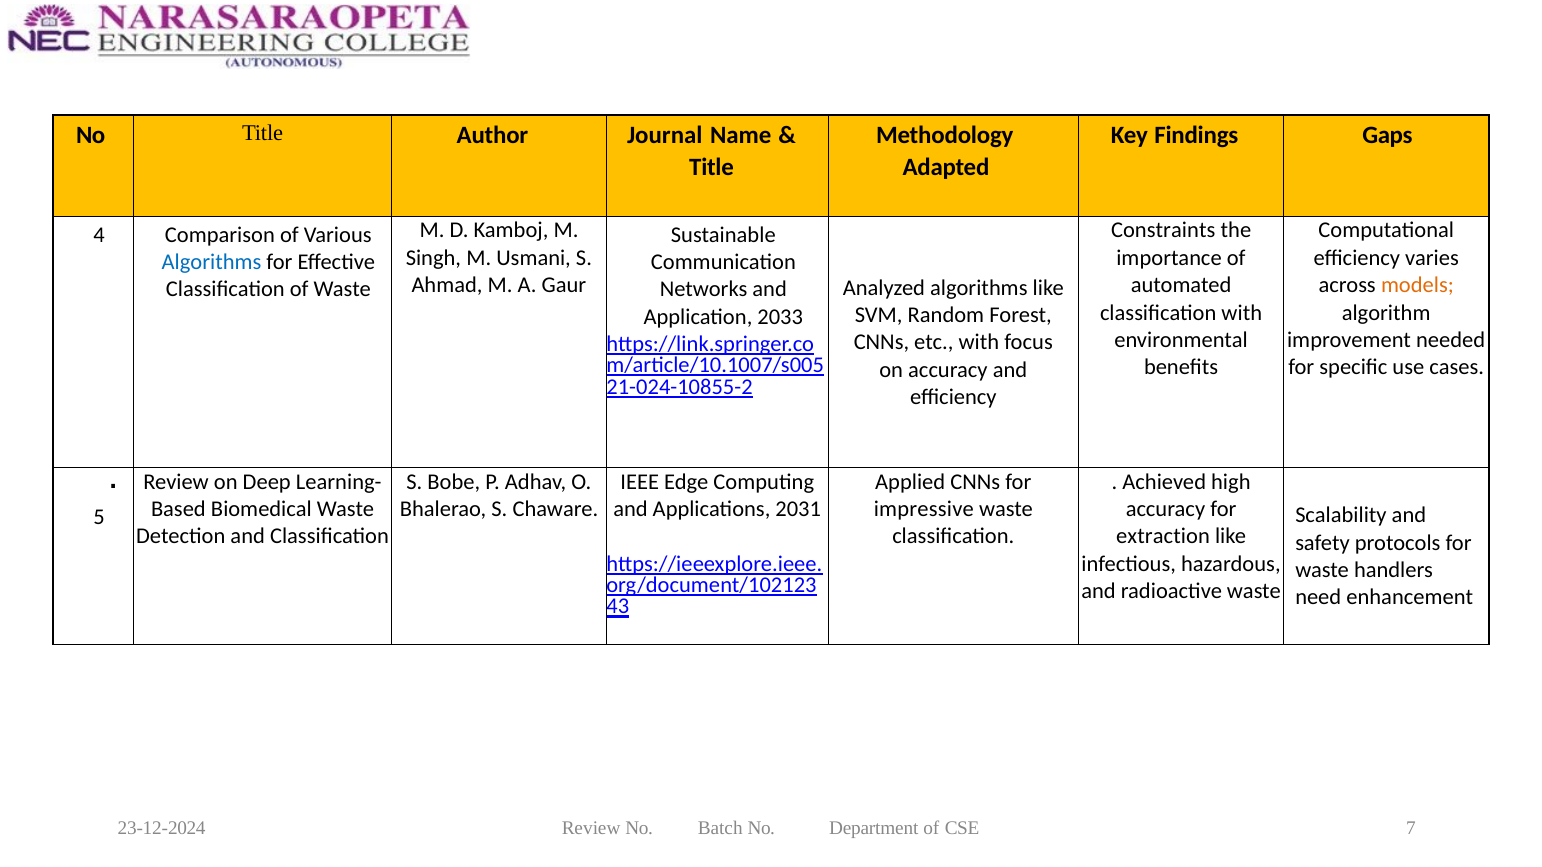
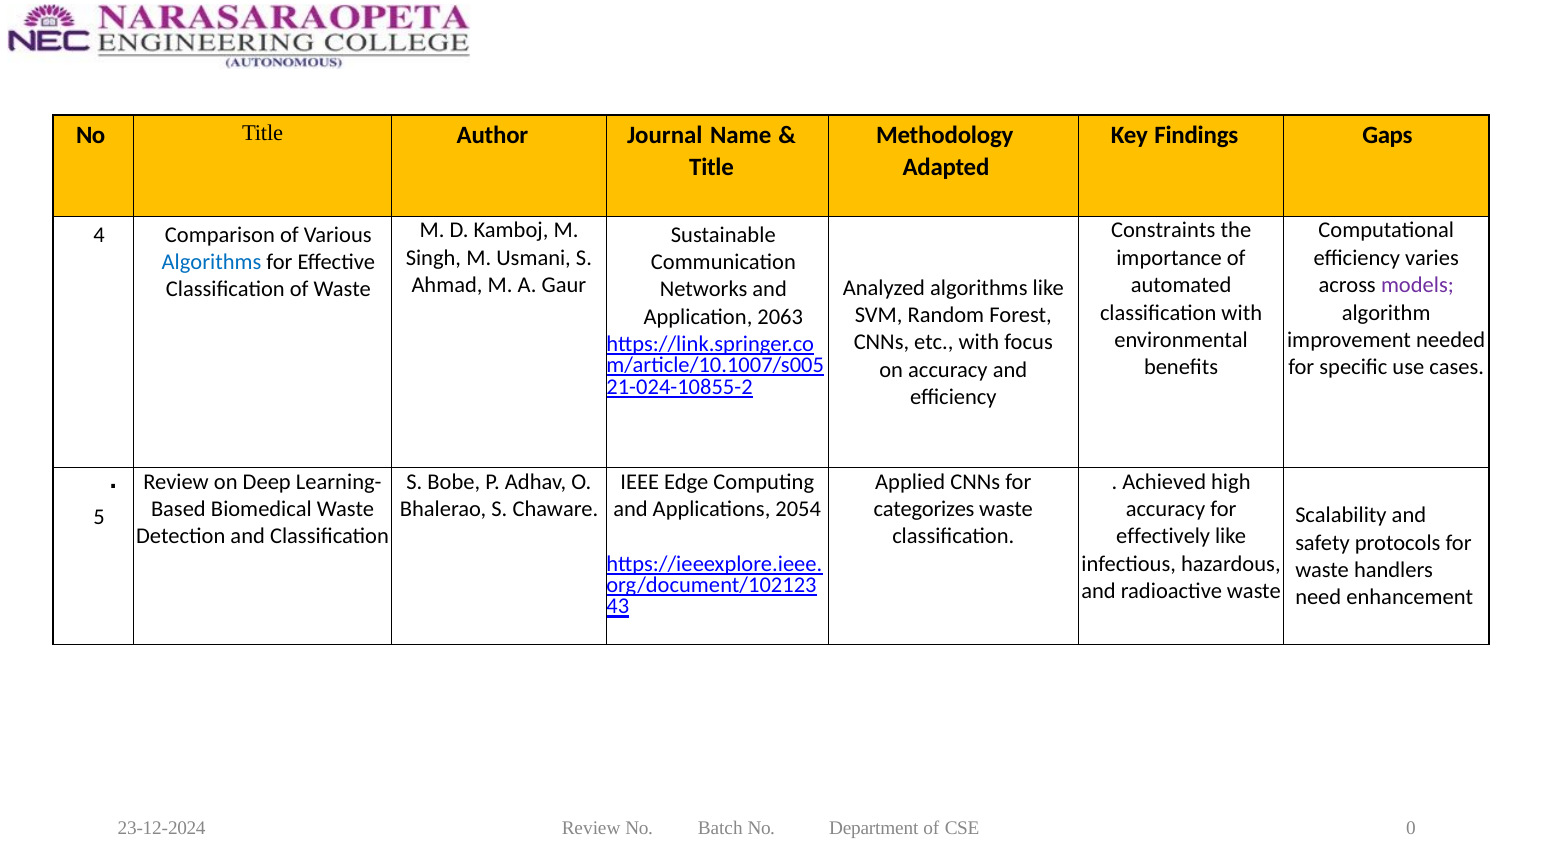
models colour: orange -> purple (1417, 285)
2033: 2033 -> 2063 (780, 317)
2031: 2031 -> 2054 (798, 509)
impressive: impressive -> categorizes (924, 509)
extraction: extraction -> effectively (1163, 537)
7: 7 -> 0 (1411, 828)
